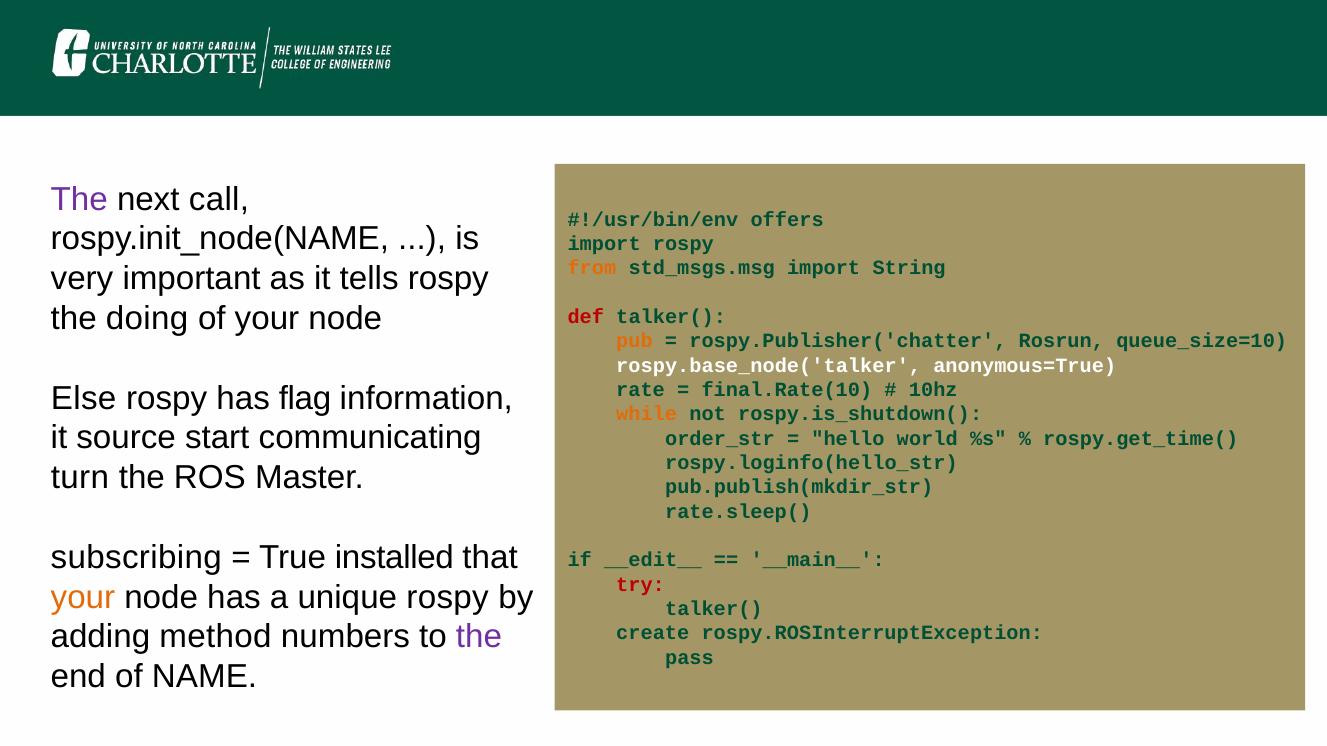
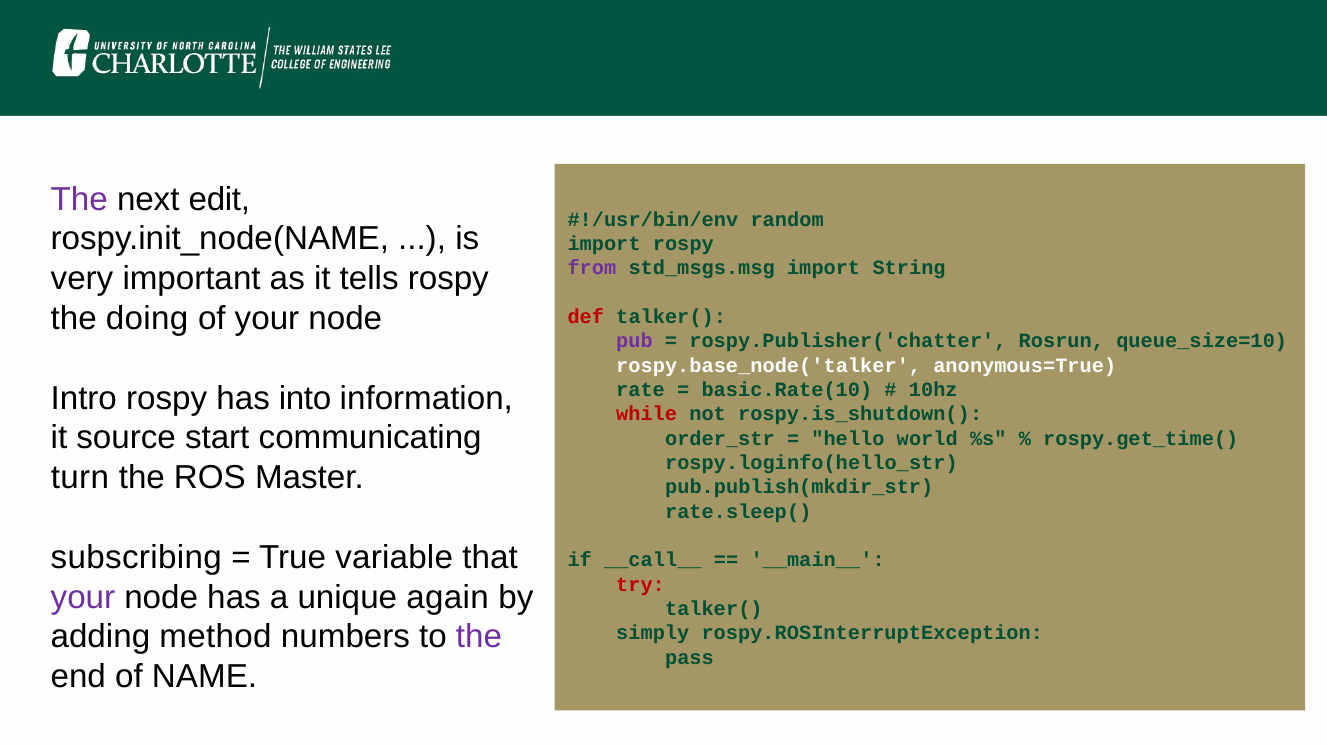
call: call -> edit (219, 199)
offers: offers -> random (787, 220)
from colour: orange -> purple (592, 268)
pub colour: orange -> purple (634, 341)
final.Rate(10: final.Rate(10 -> basic.Rate(10 (787, 390)
Else: Else -> Intro (84, 398)
flag: flag -> into (305, 398)
while colour: orange -> red (647, 415)
installed: installed -> variable (394, 558)
__edit__: __edit__ -> __call__ (653, 561)
your colour: orange -> purple (83, 597)
unique rospy: rospy -> again (448, 597)
create: create -> simply (653, 634)
